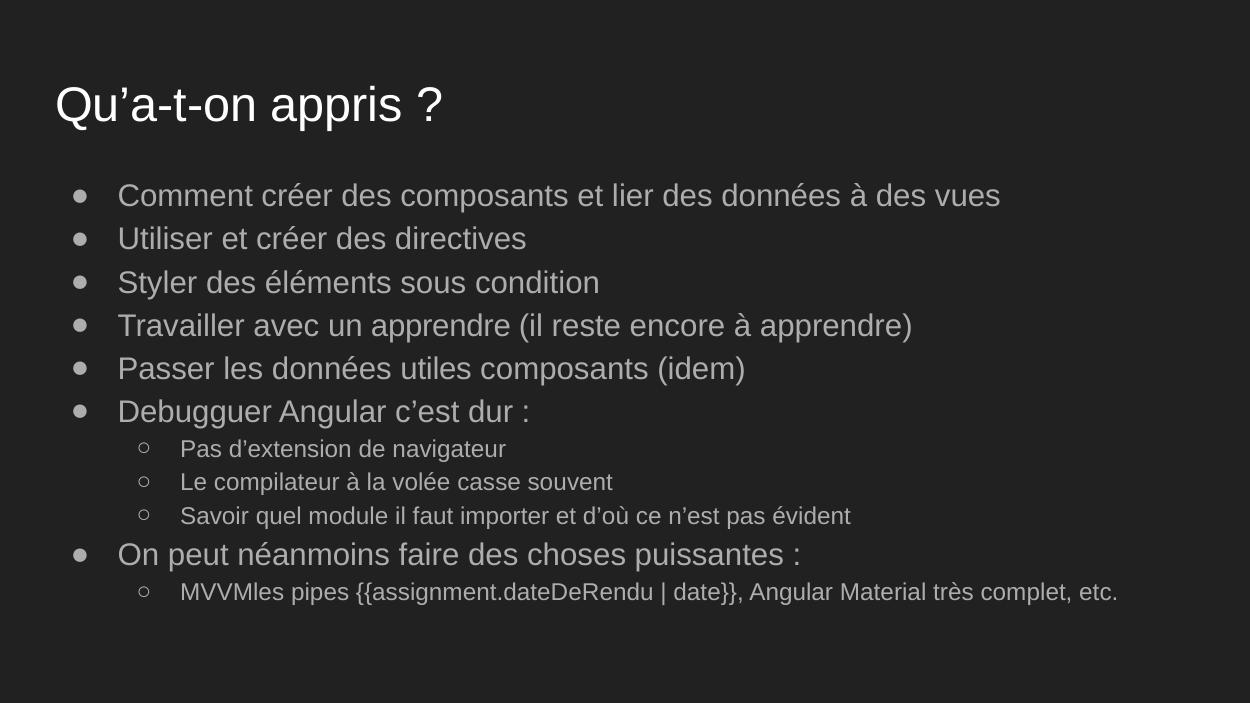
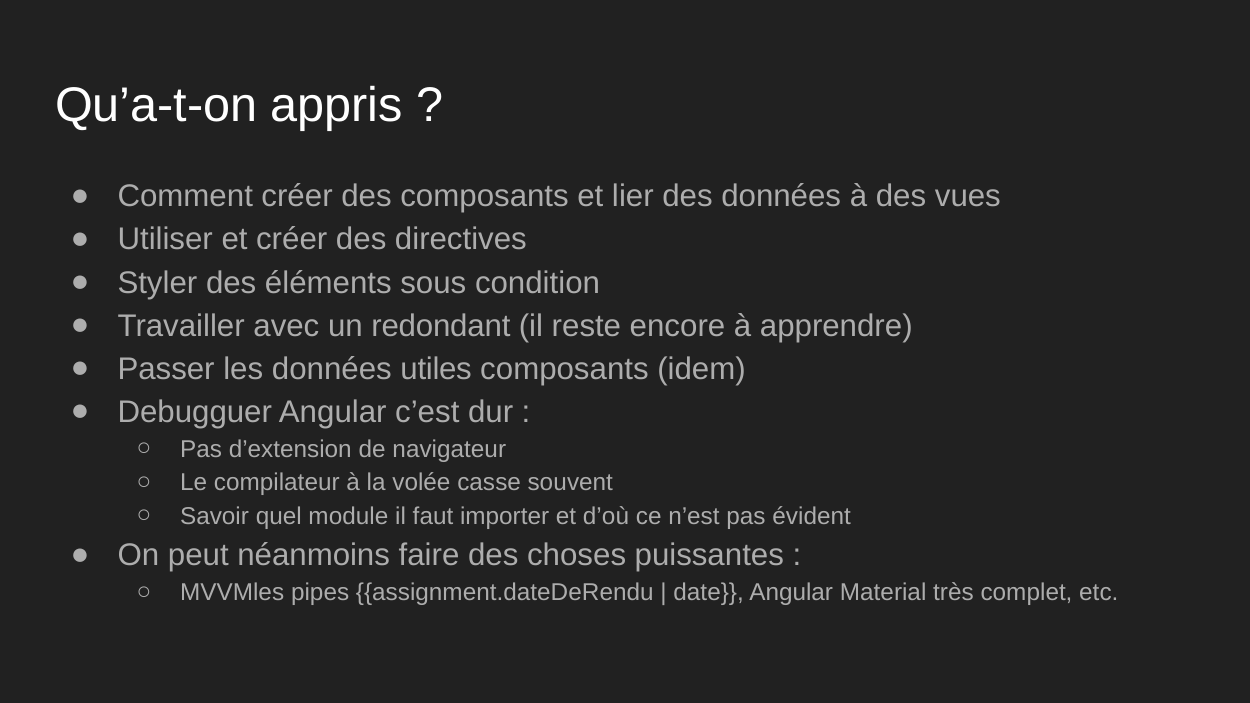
un apprendre: apprendre -> redondant (441, 326)
